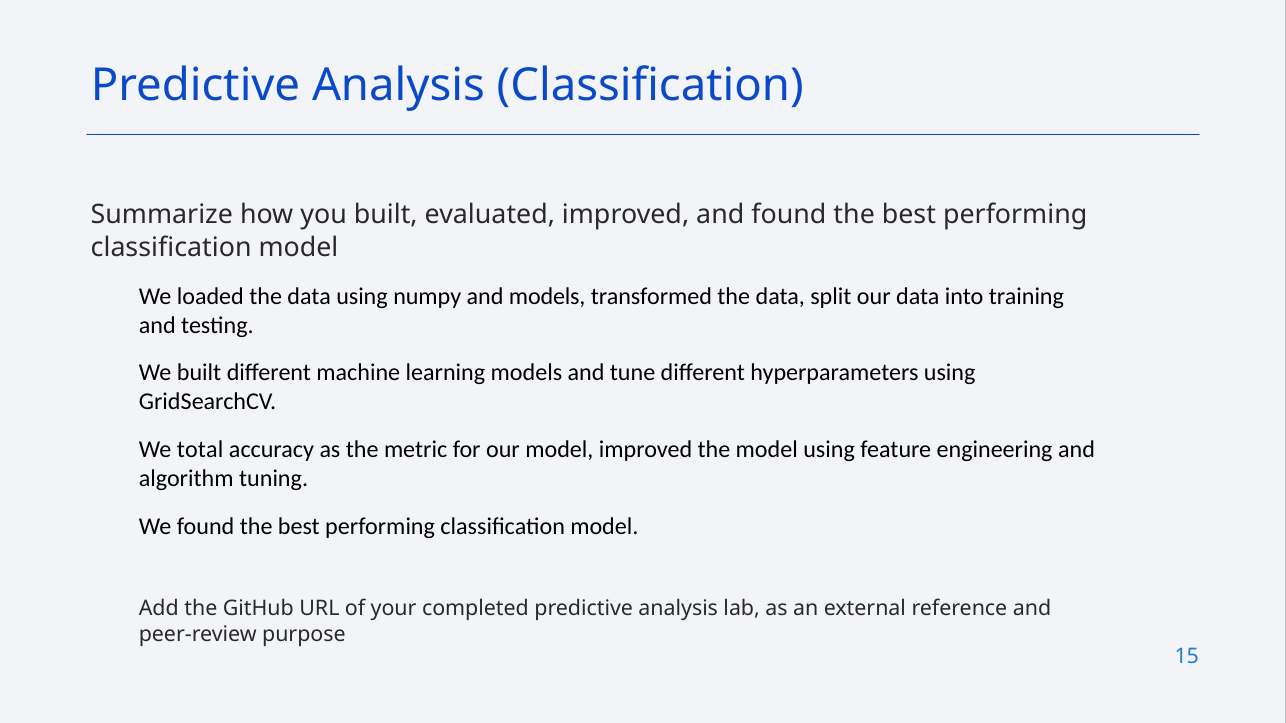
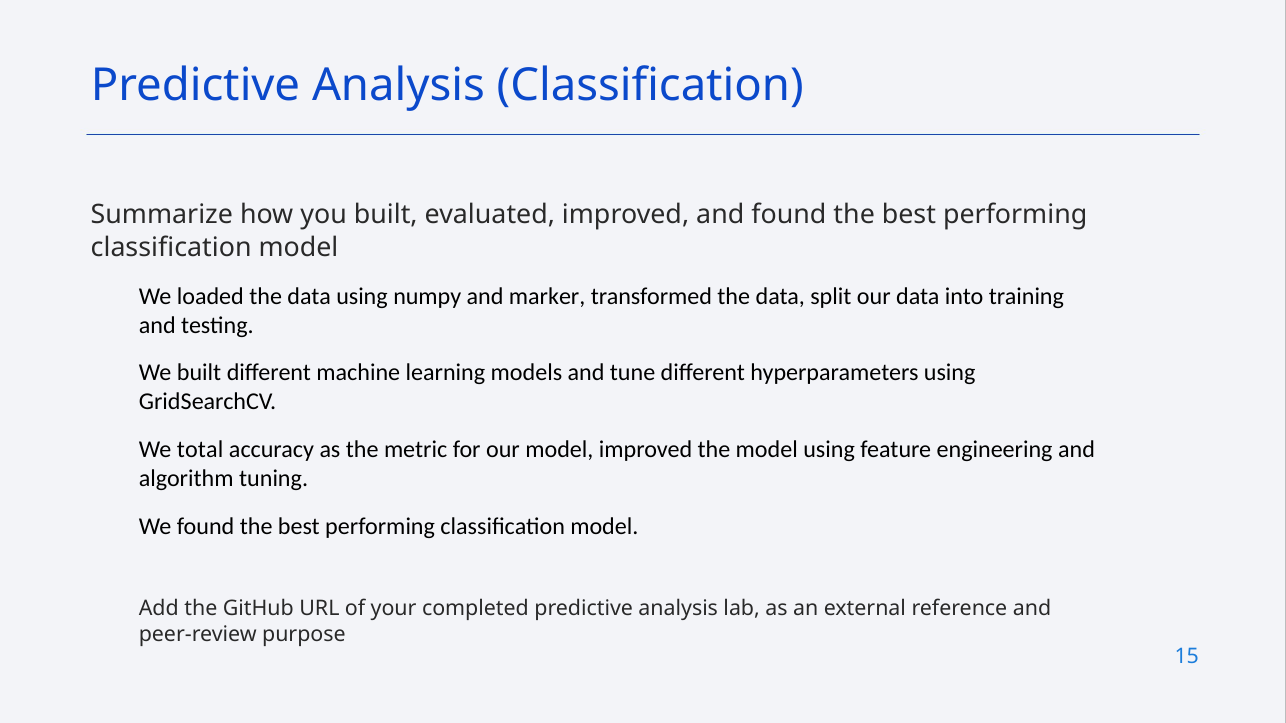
and models: models -> marker (547, 297)
